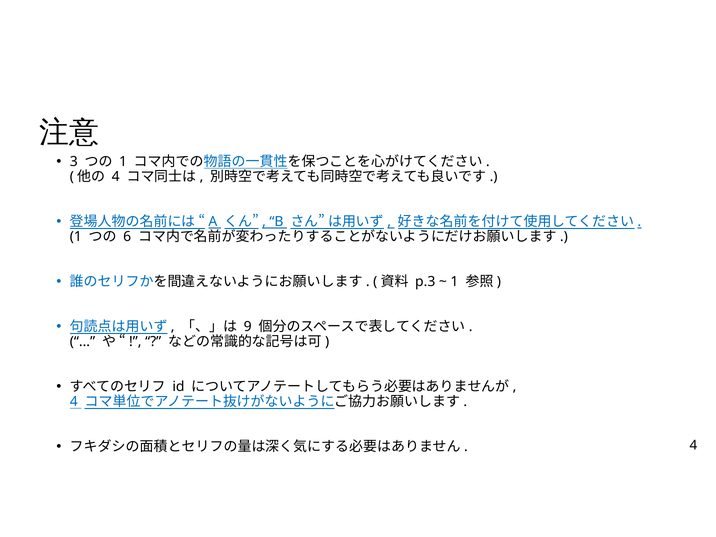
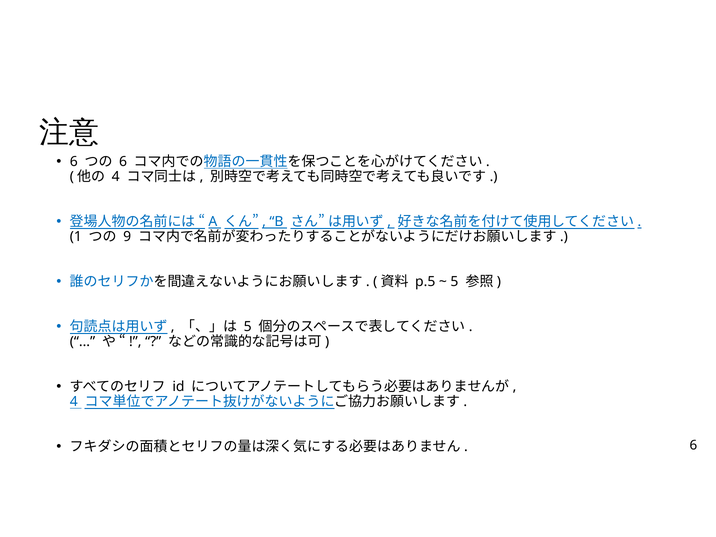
3: 3 -> 6 (74, 162)
1: 1 -> 6 (123, 162)
6: 6 -> 9 (127, 237)
p.3: p.3 -> p.5 (425, 282)
1: 1 -> 5 (454, 282)
9: 9 -> 5 (248, 327)
4: 4 -> 6 (693, 445)
